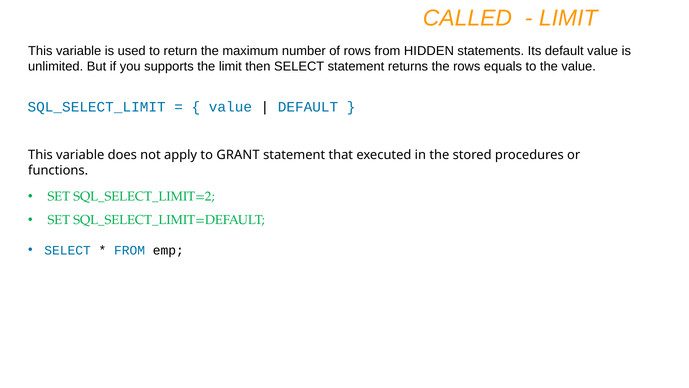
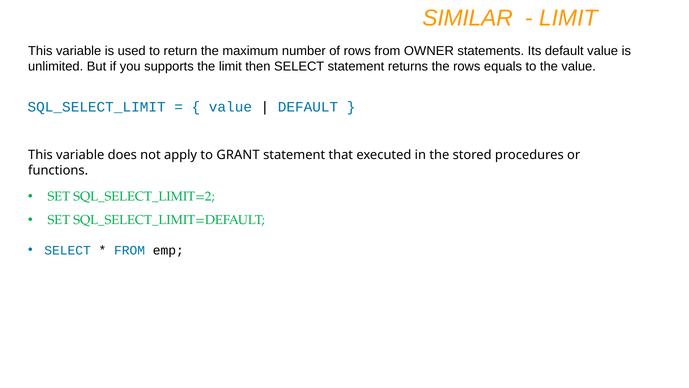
CALLED: CALLED -> SIMILAR (468, 18)
HIDDEN: HIDDEN -> OWNER (429, 51)
